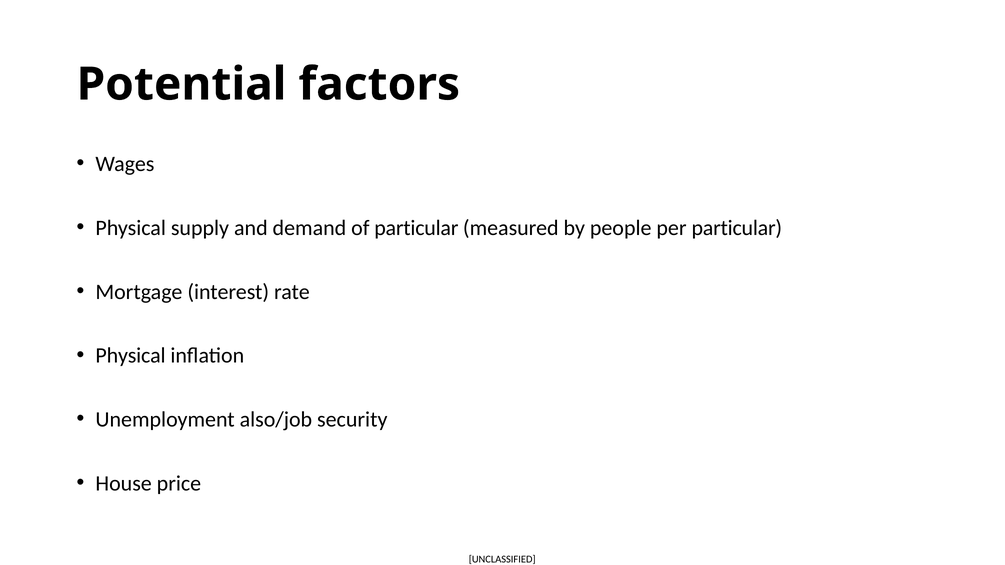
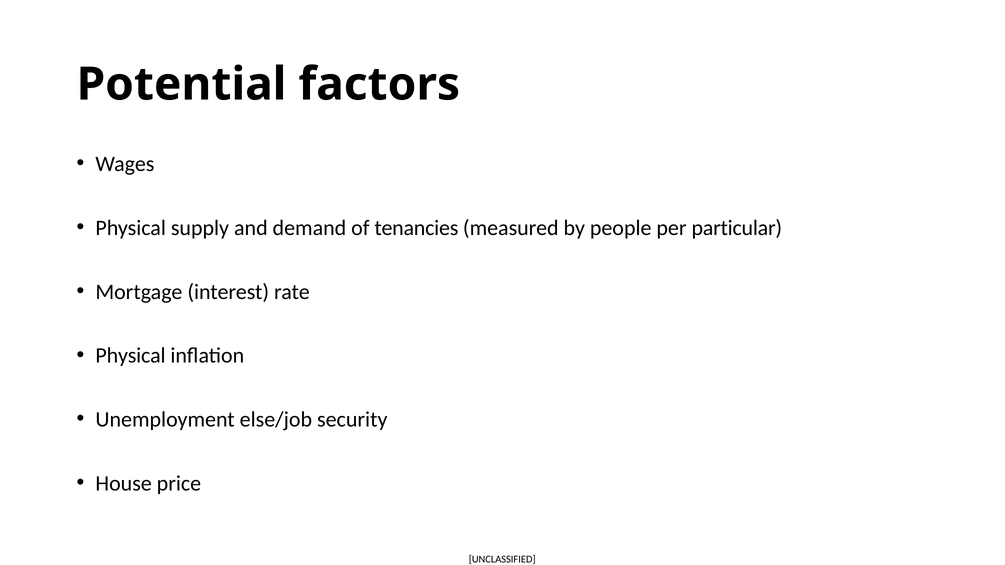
of particular: particular -> tenancies (416, 228)
also/job: also/job -> else/job (276, 420)
